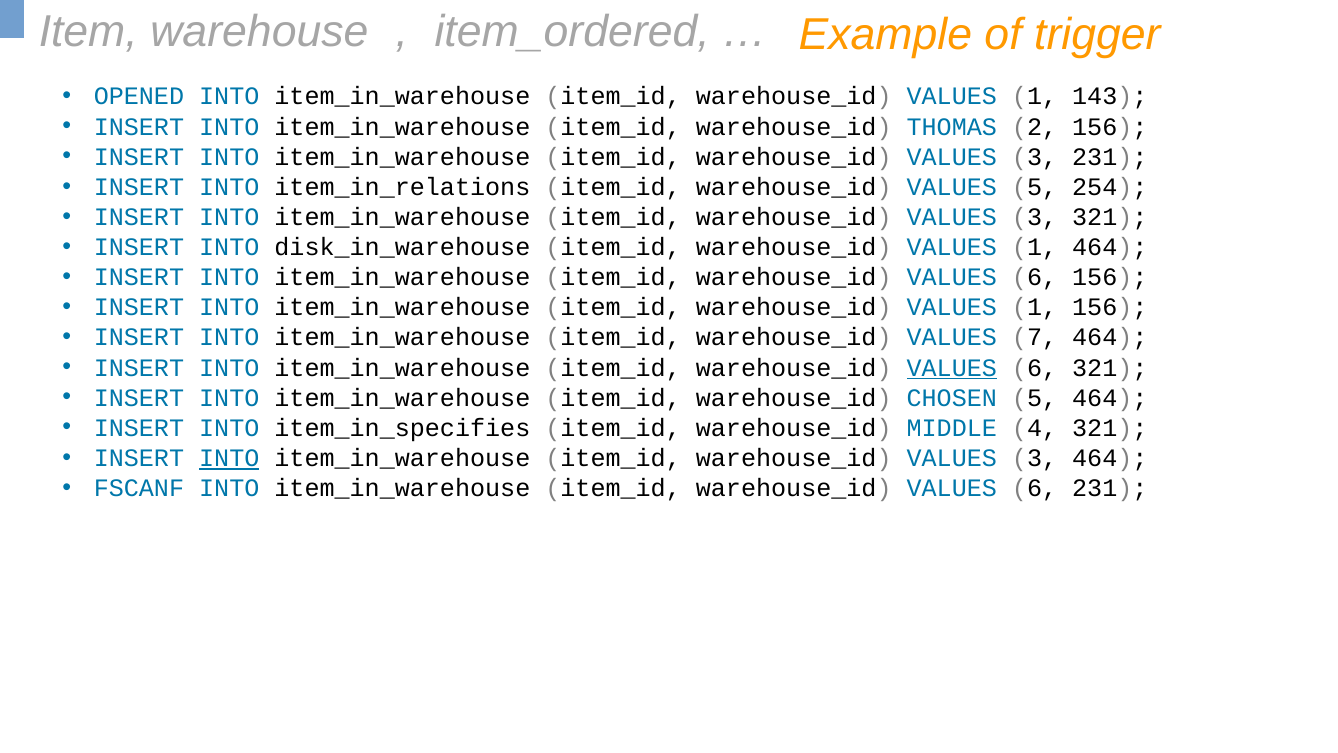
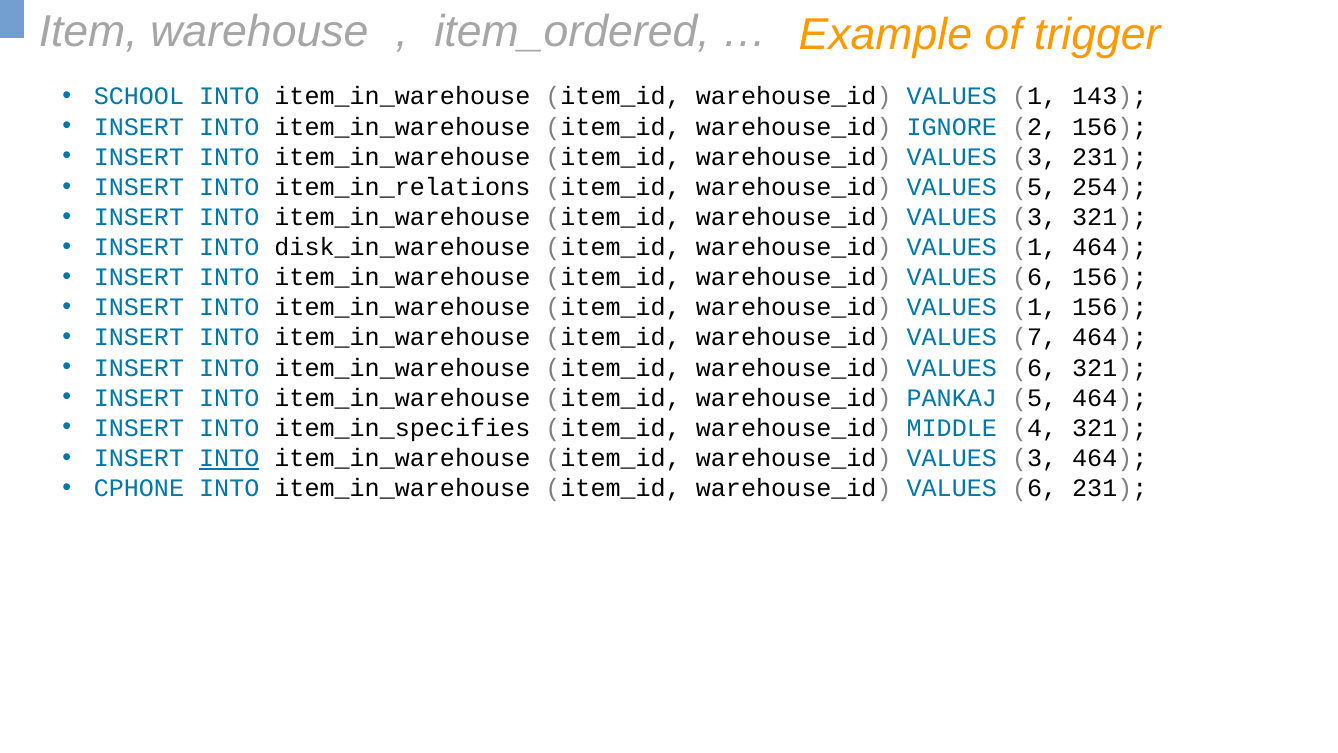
OPENED: OPENED -> SCHOOL (139, 97)
THOMAS: THOMAS -> IGNORE (952, 127)
VALUES underline: present -> none (952, 368)
CHOSEN: CHOSEN -> PANKAJ (952, 398)
FSCANF: FSCANF -> CPHONE (139, 488)
